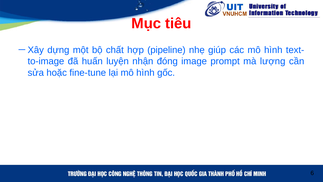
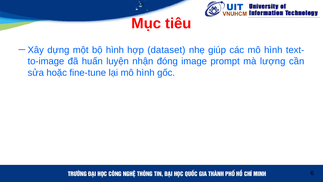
bộ chất: chất -> hình (115, 50)
pipeline: pipeline -> dataset (166, 50)
